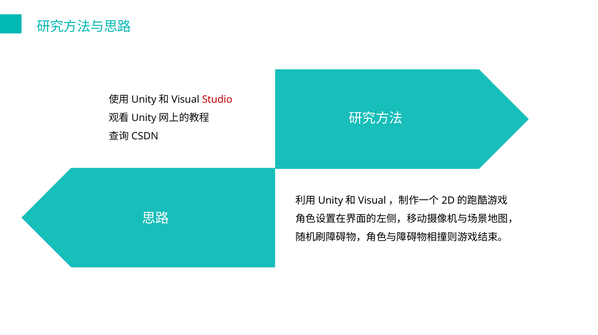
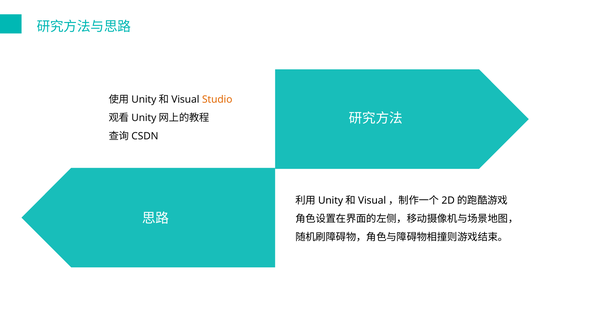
Studio colour: red -> orange (217, 100)
